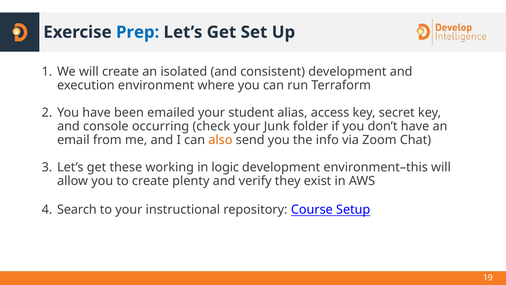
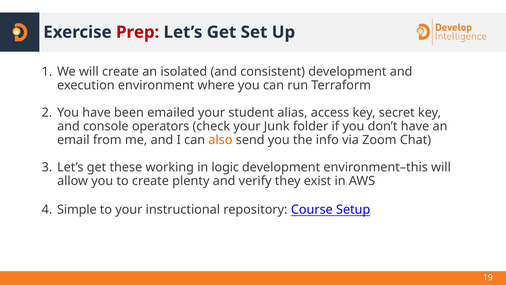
Prep colour: blue -> red (138, 32)
occurring: occurring -> operators (161, 126)
Search: Search -> Simple (77, 210)
